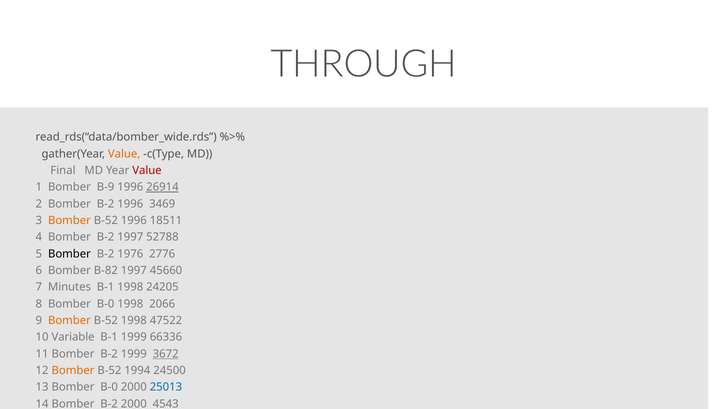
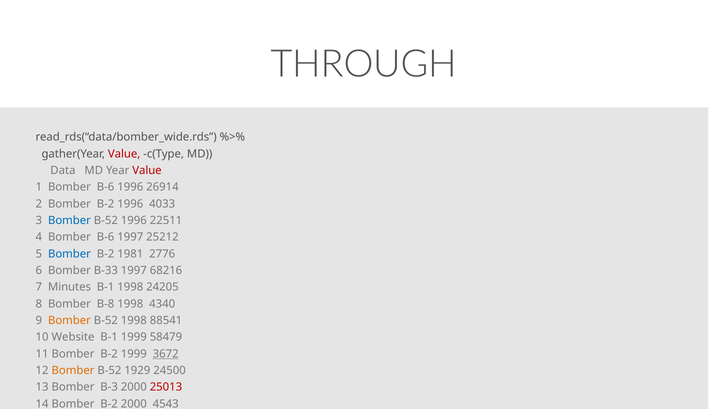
Value colour: orange -> red (124, 154)
Final: Final -> Data (63, 170)
1 Bomber B-9: B-9 -> B-6 (106, 187)
26914 underline: present -> none (162, 187)
3469: 3469 -> 4033 (162, 204)
Bomber colour: orange -> blue (69, 220)
18511: 18511 -> 22511 (166, 220)
4 Bomber B-2: B-2 -> B-6 (106, 237)
52788: 52788 -> 25212 (162, 237)
Bomber colour: black -> blue (69, 254)
1976: 1976 -> 1981 (130, 254)
B-82: B-82 -> B-33 (106, 270)
45660: 45660 -> 68216 (166, 270)
8 Bomber B-0: B-0 -> B-8 (106, 304)
2066: 2066 -> 4340 (162, 304)
47522: 47522 -> 88541 (166, 320)
Variable: Variable -> Website (73, 337)
66336: 66336 -> 58479 (166, 337)
1994: 1994 -> 1929 (137, 370)
13 Bomber B-0: B-0 -> B-3 (109, 387)
25013 colour: blue -> red (166, 387)
